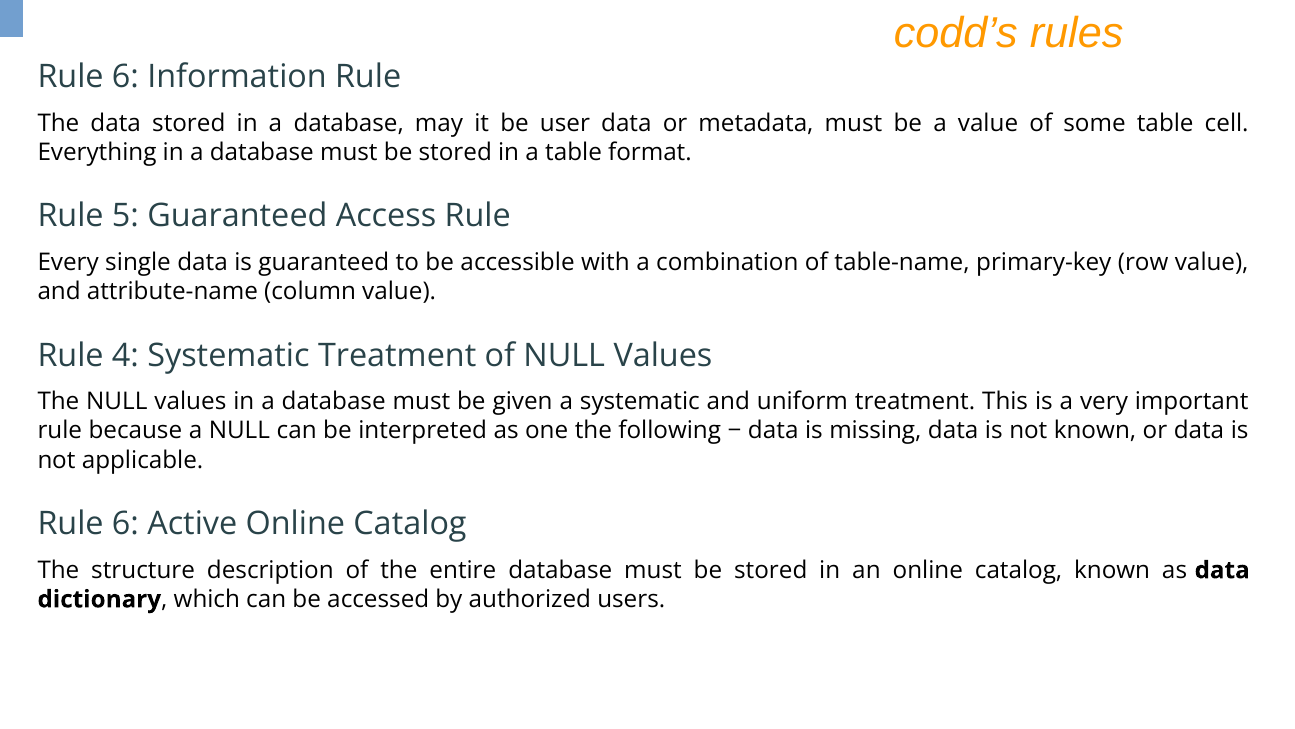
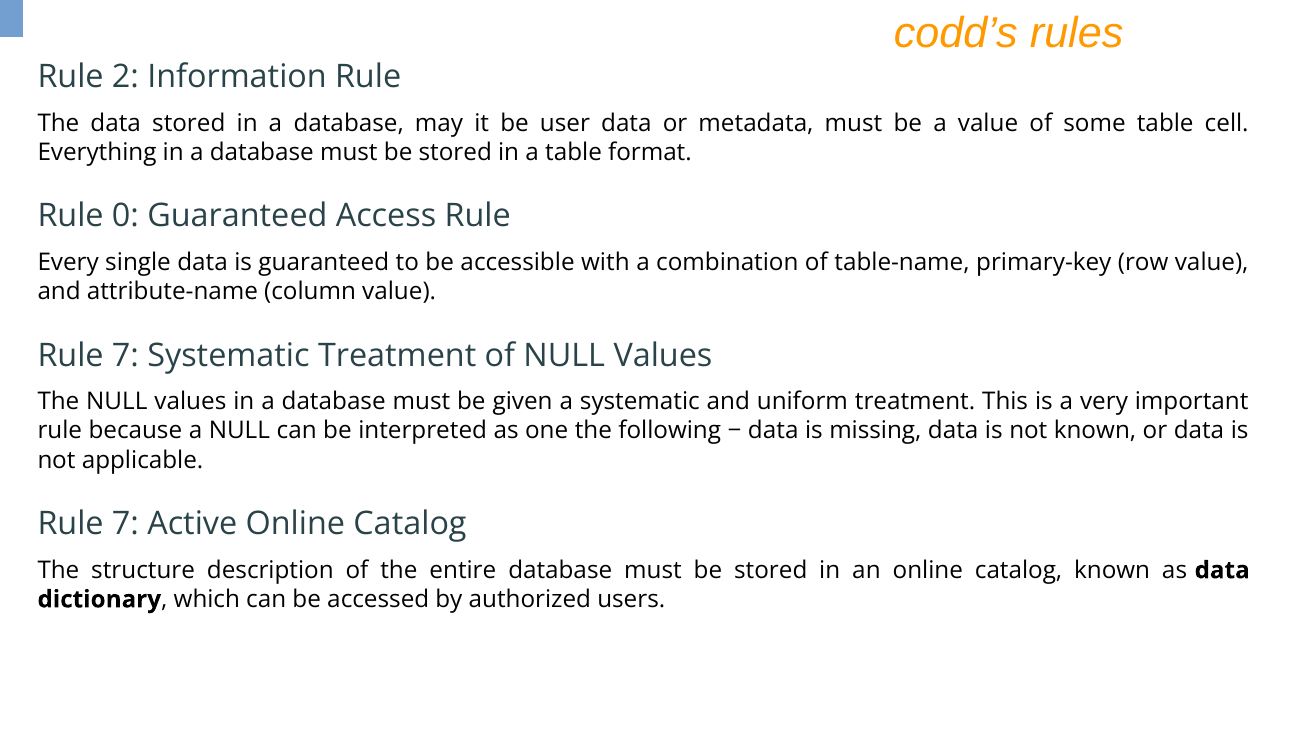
6: 6 -> 2 (125, 77)
5: 5 -> 0 (125, 216)
4: 4 -> 7 (125, 355)
6: 6 -> 7 (125, 523)
